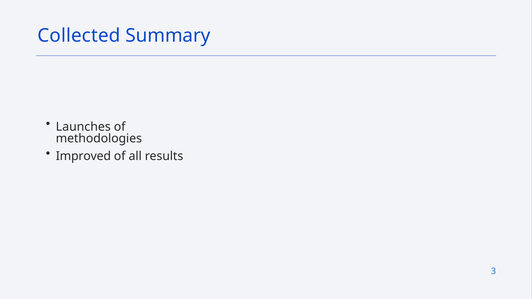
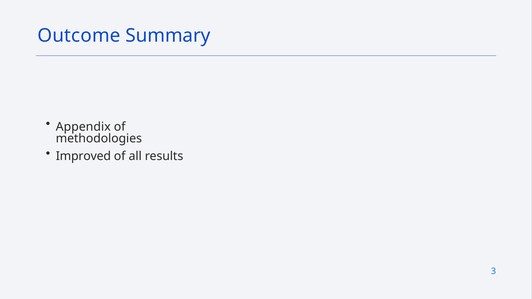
Collected: Collected -> Outcome (79, 36)
Launches: Launches -> Appendix (83, 127)
